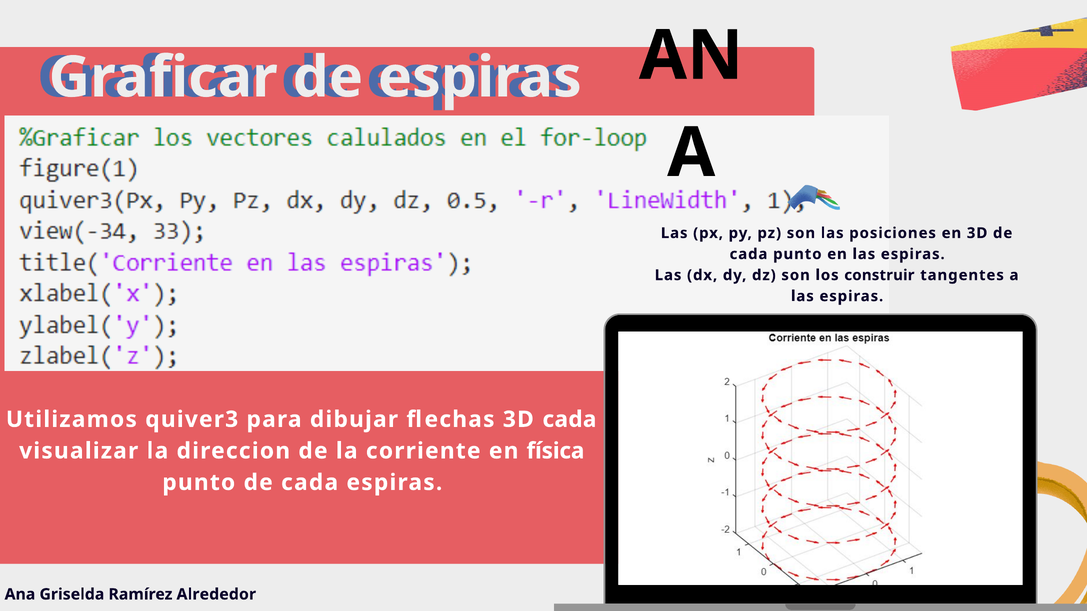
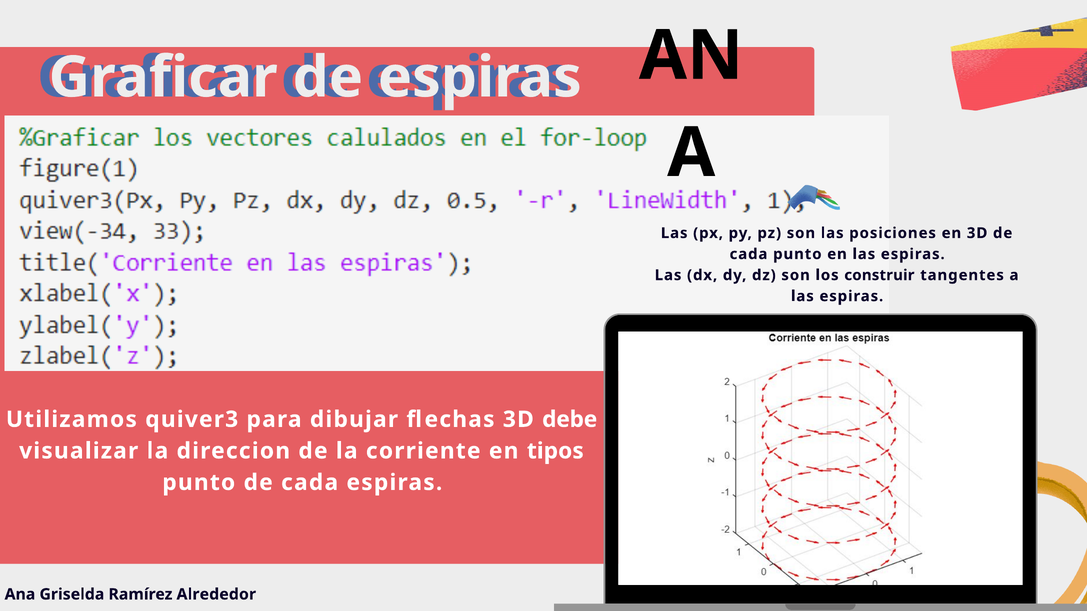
3D cada: cada -> debe (570, 420)
física: física -> tipos (555, 451)
